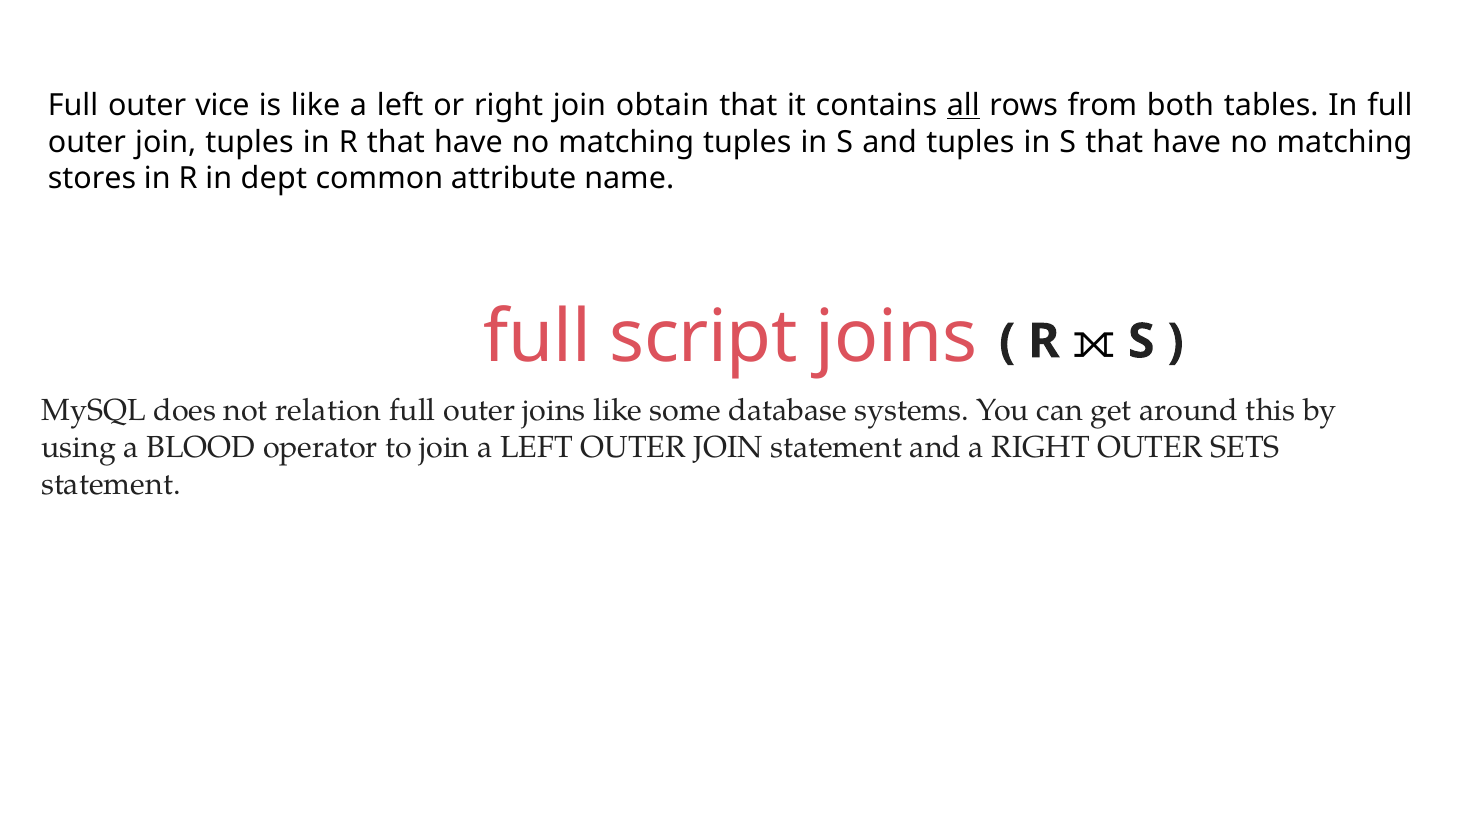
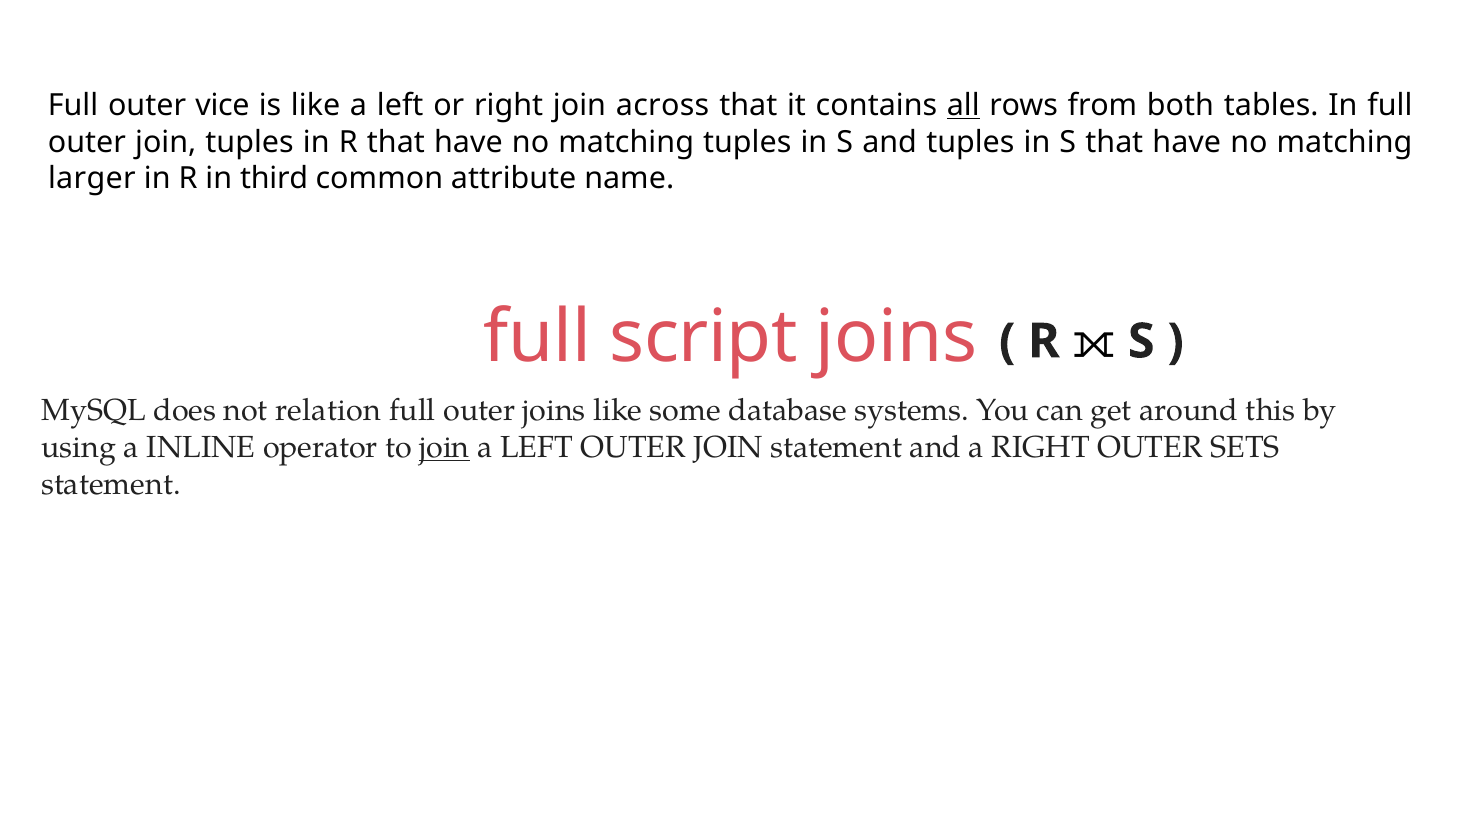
obtain: obtain -> across (663, 105)
stores: stores -> larger (92, 178)
dept: dept -> third (274, 178)
BLOOD: BLOOD -> INLINE (201, 447)
join underline: none -> present (445, 447)
